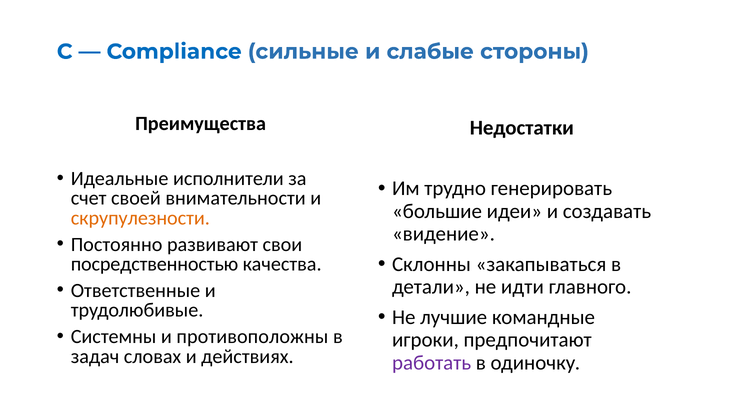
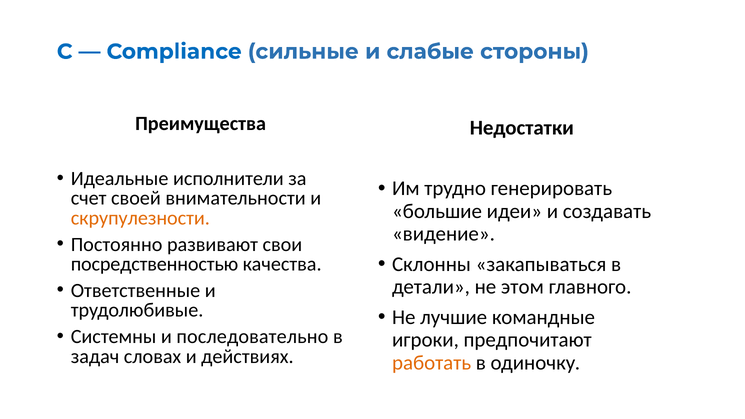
идти: идти -> этом (522, 287)
противоположны: противоположны -> последовательно (252, 337)
работать colour: purple -> orange (432, 363)
